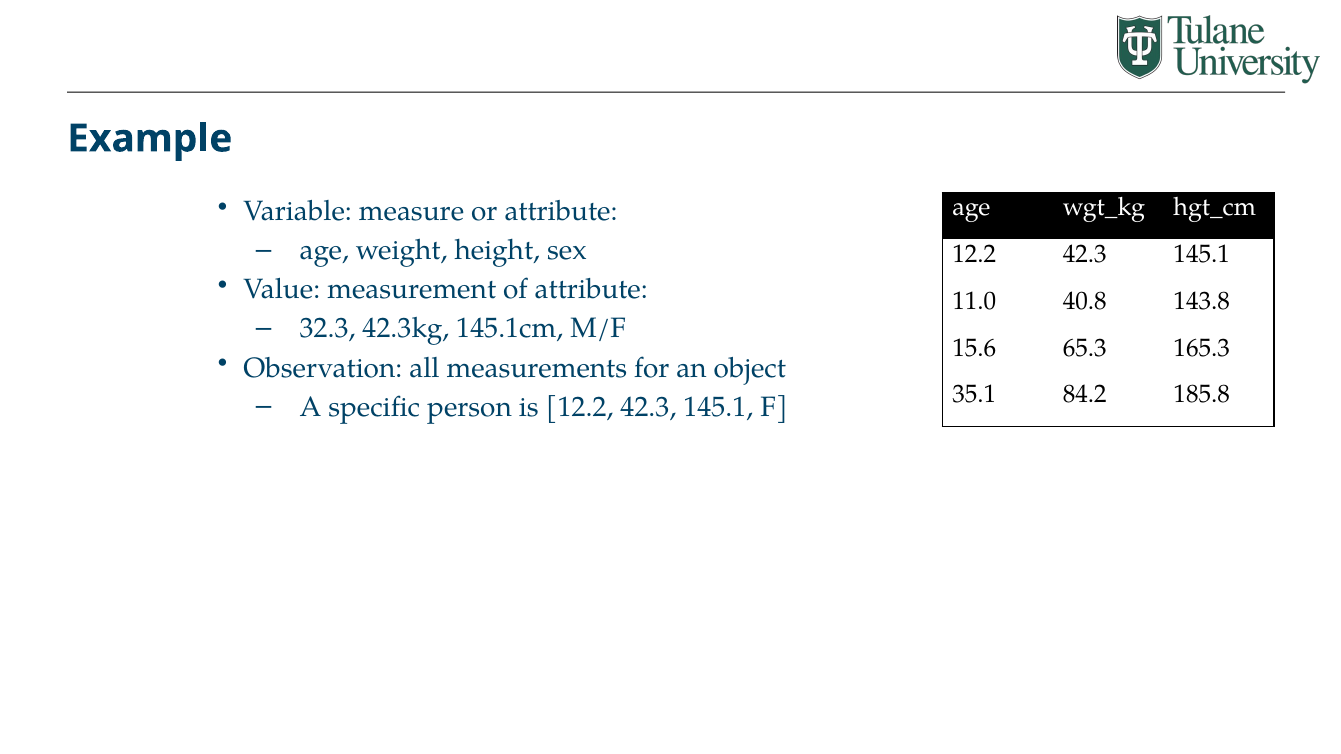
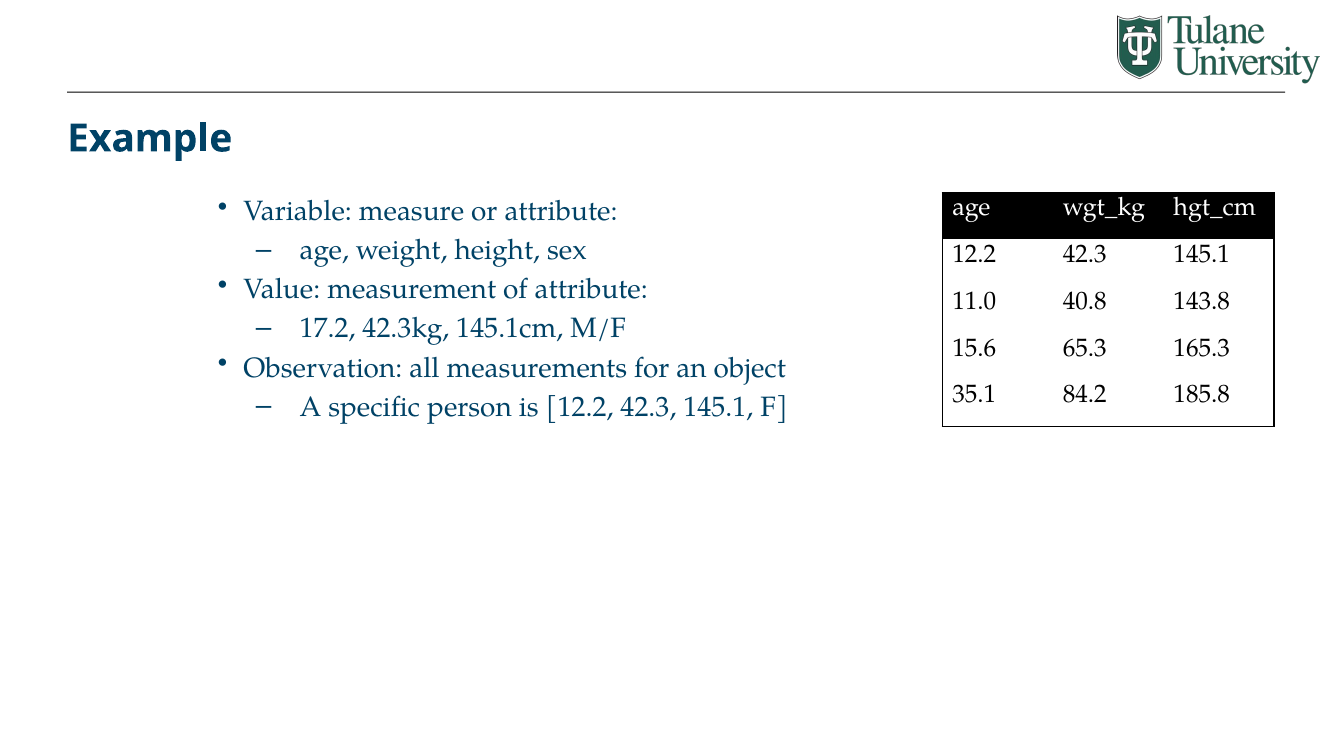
32.3: 32.3 -> 17.2 (328, 329)
